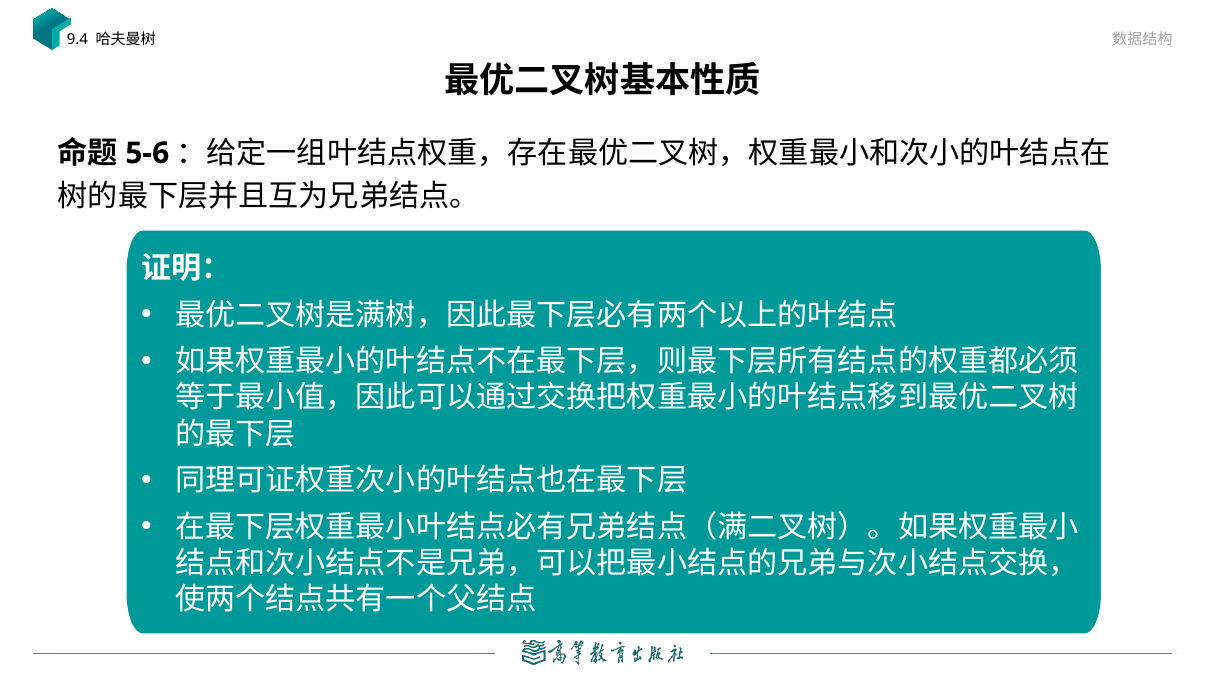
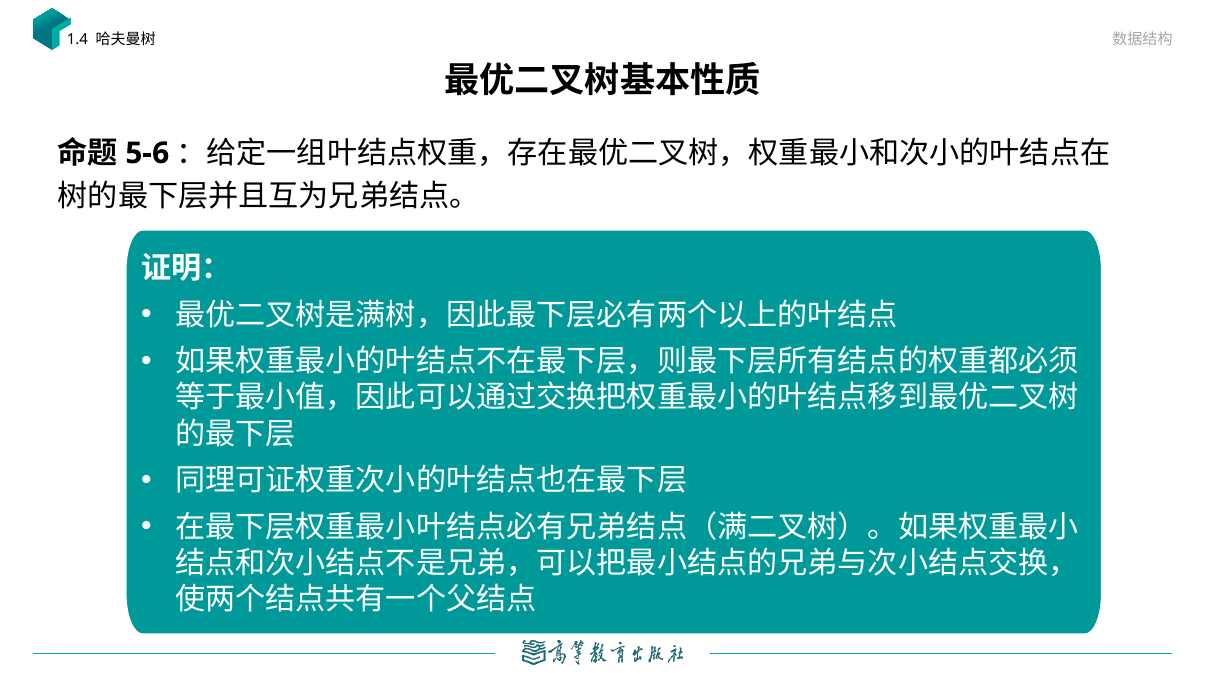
9.4: 9.4 -> 1.4 (77, 39)
